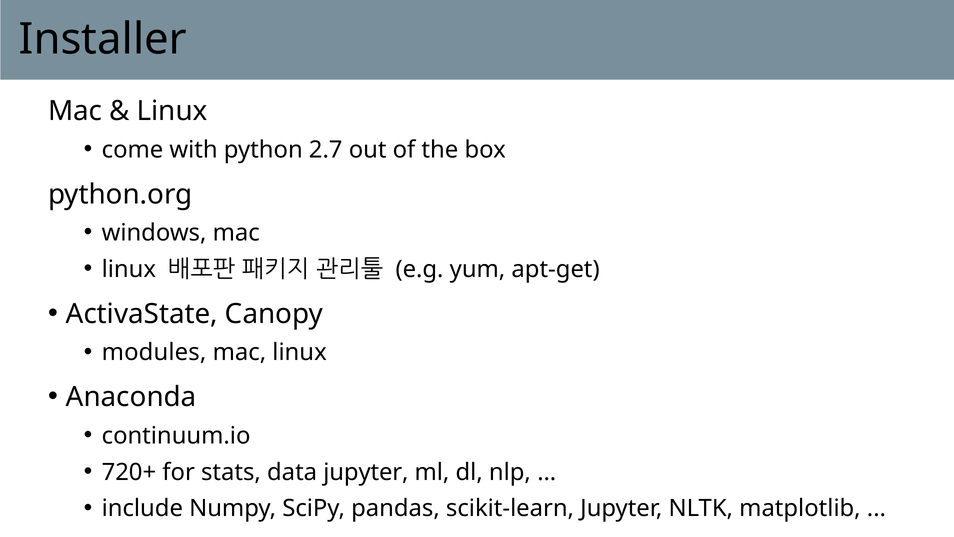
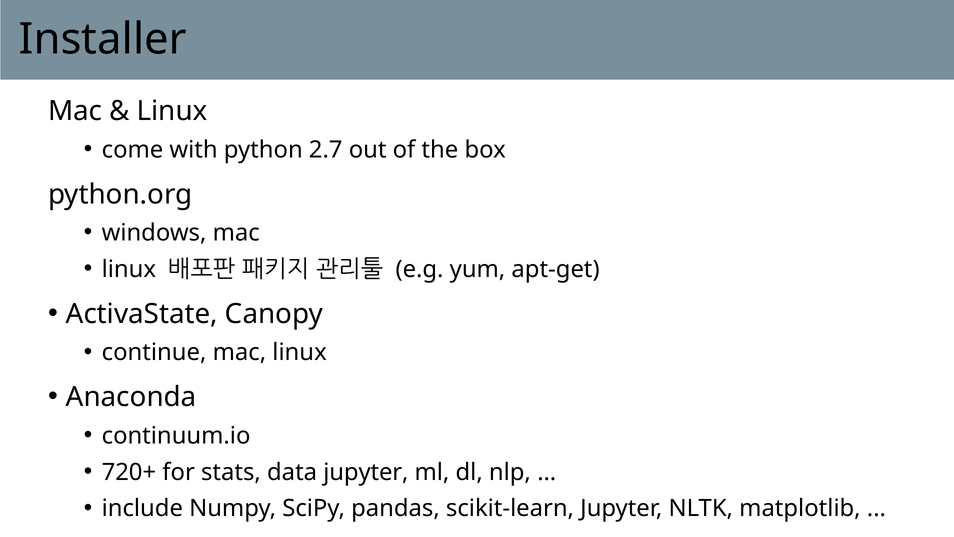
modules: modules -> continue (154, 352)
